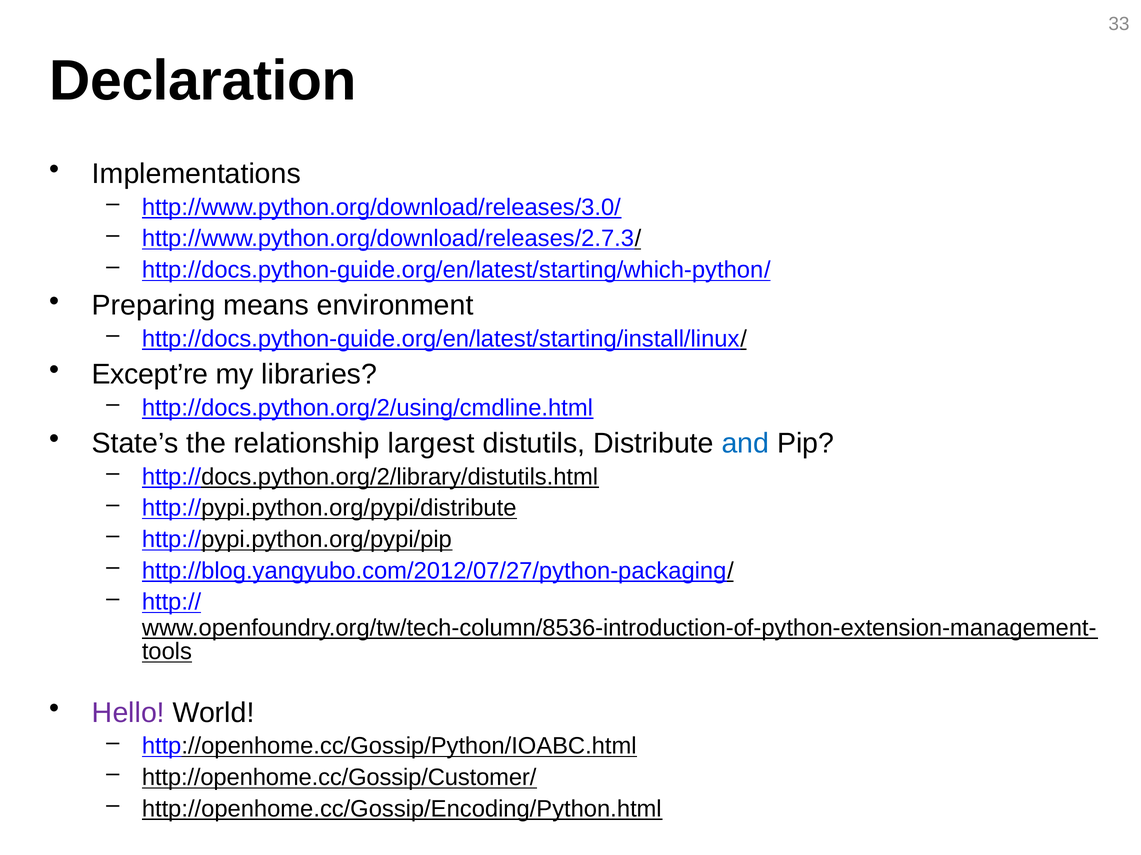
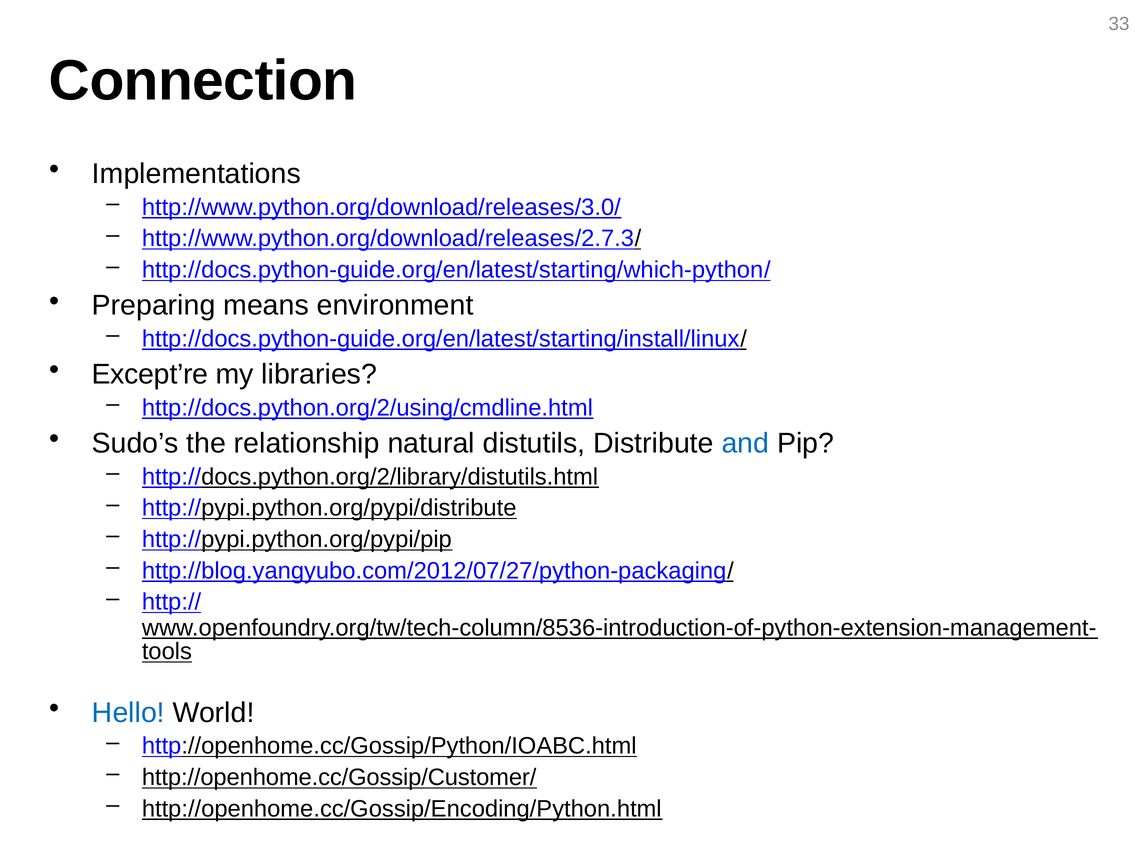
Declaration: Declaration -> Connection (203, 81)
State’s: State’s -> Sudo’s (135, 444)
largest: largest -> natural (431, 444)
Hello colour: purple -> blue (128, 713)
